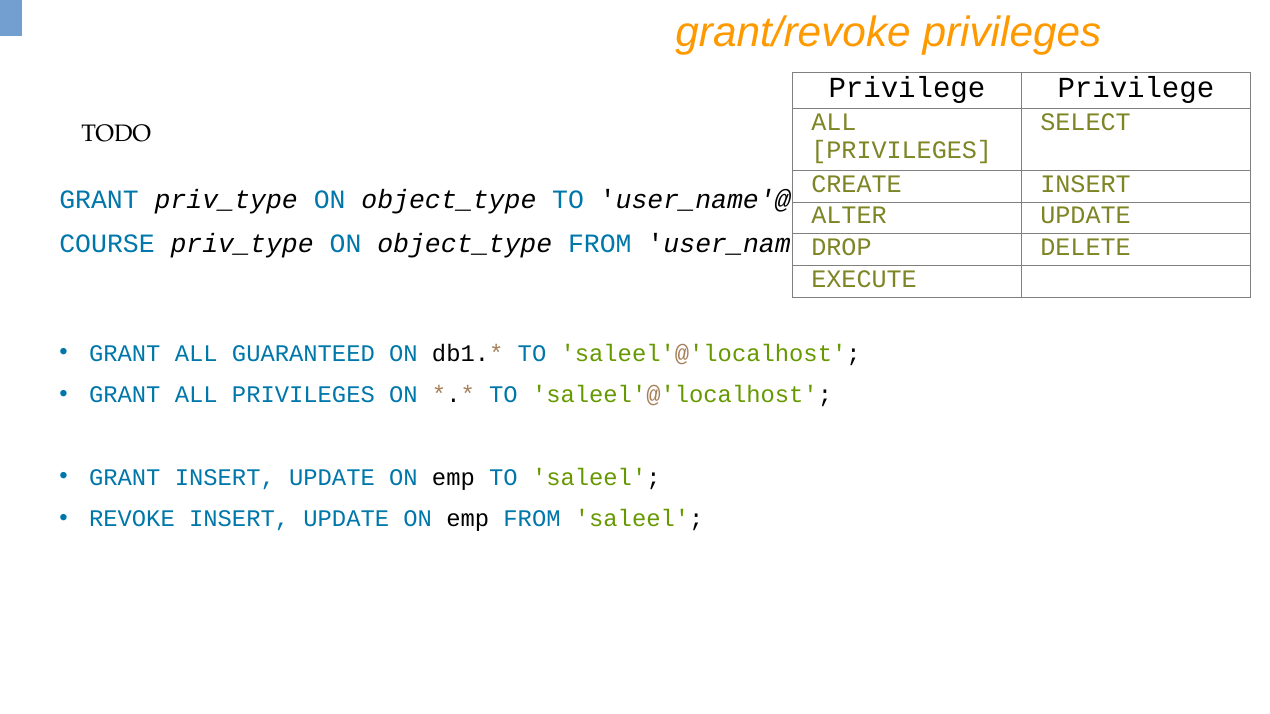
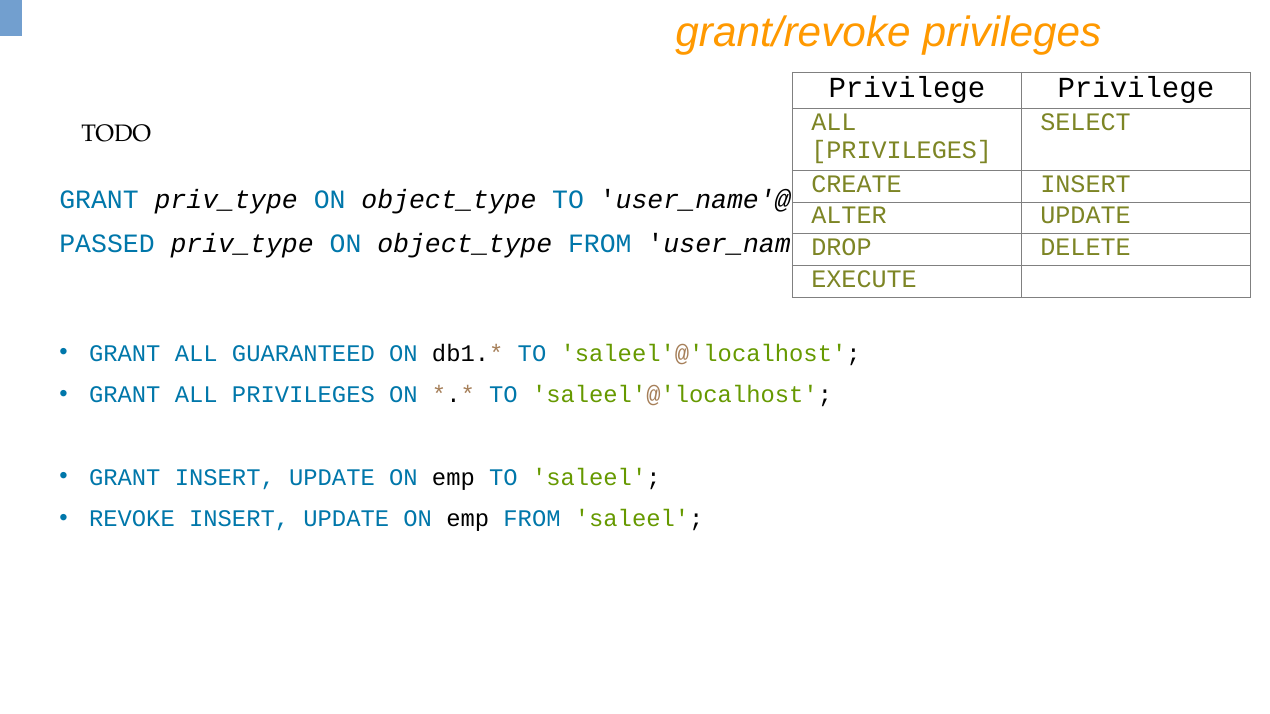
COURSE: COURSE -> PASSED (107, 244)
